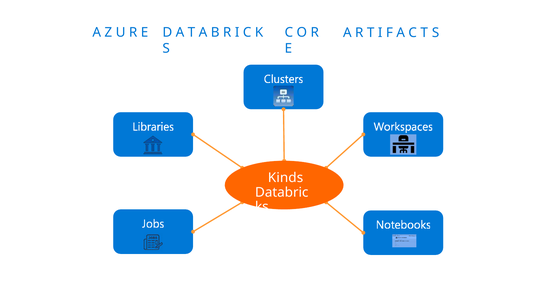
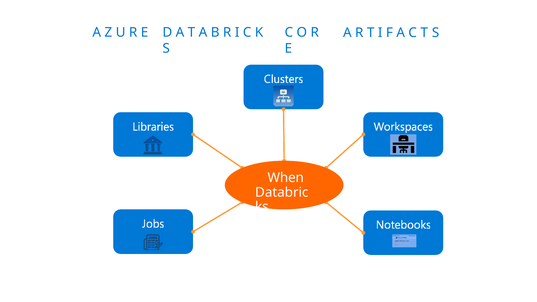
Kinds: Kinds -> When (286, 178)
